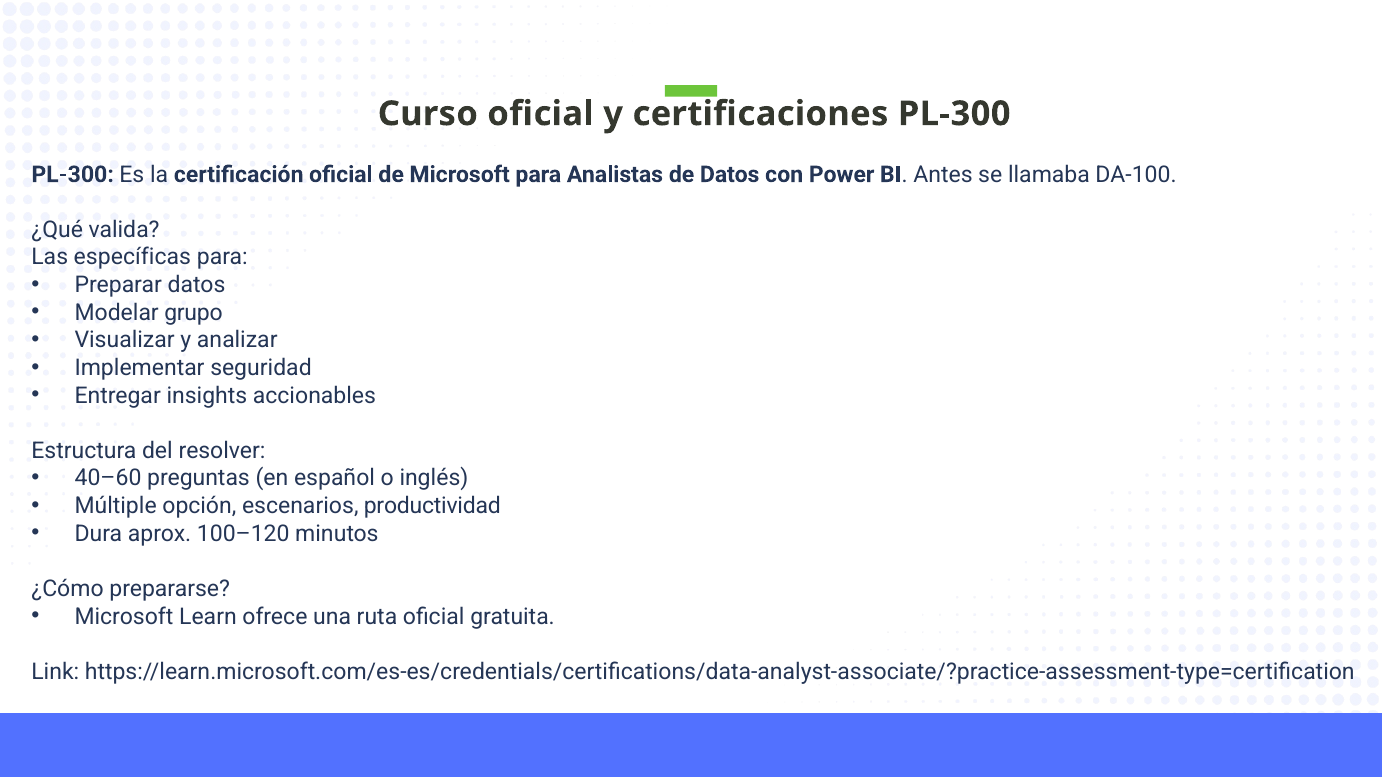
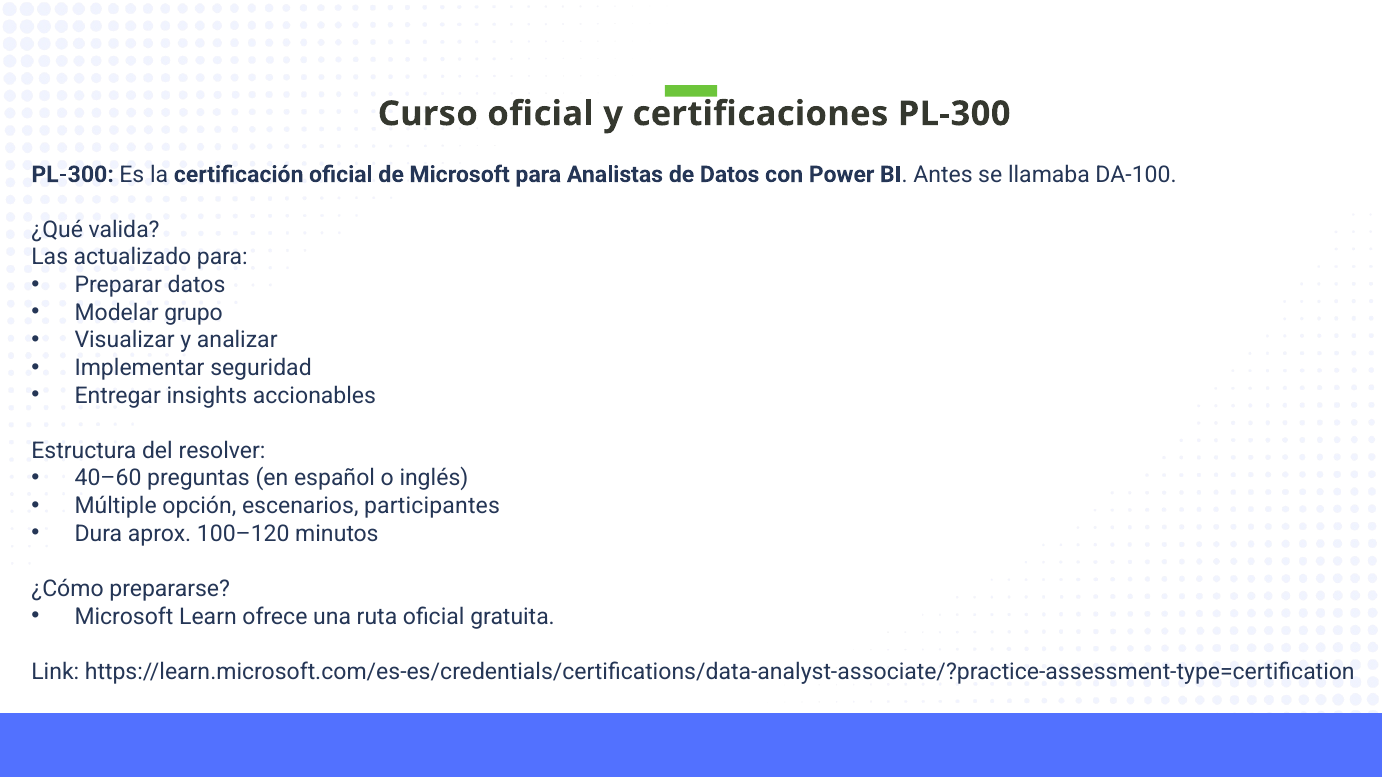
específicas: específicas -> actualizado (132, 257)
productividad: productividad -> participantes (432, 506)
